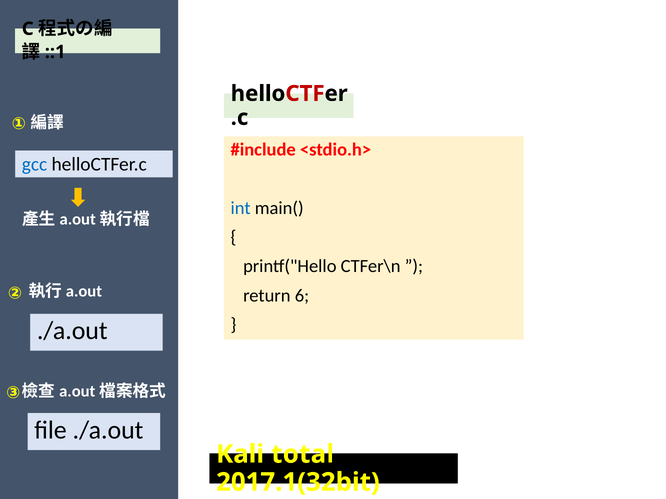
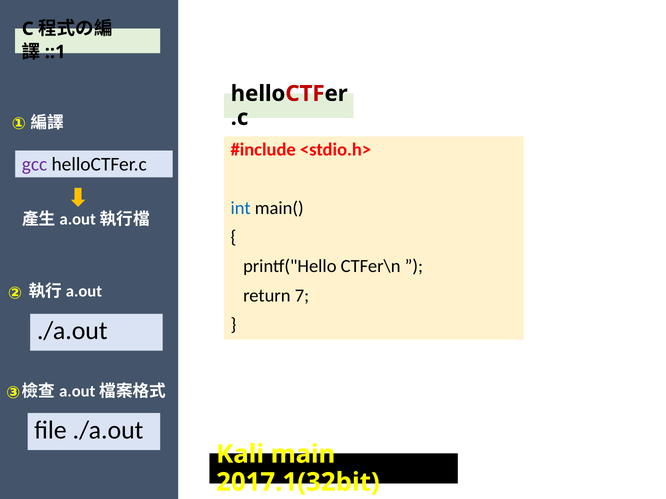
gcc colour: blue -> purple (35, 164)
6: 6 -> 7 (302, 296)
total: total -> main (303, 455)
